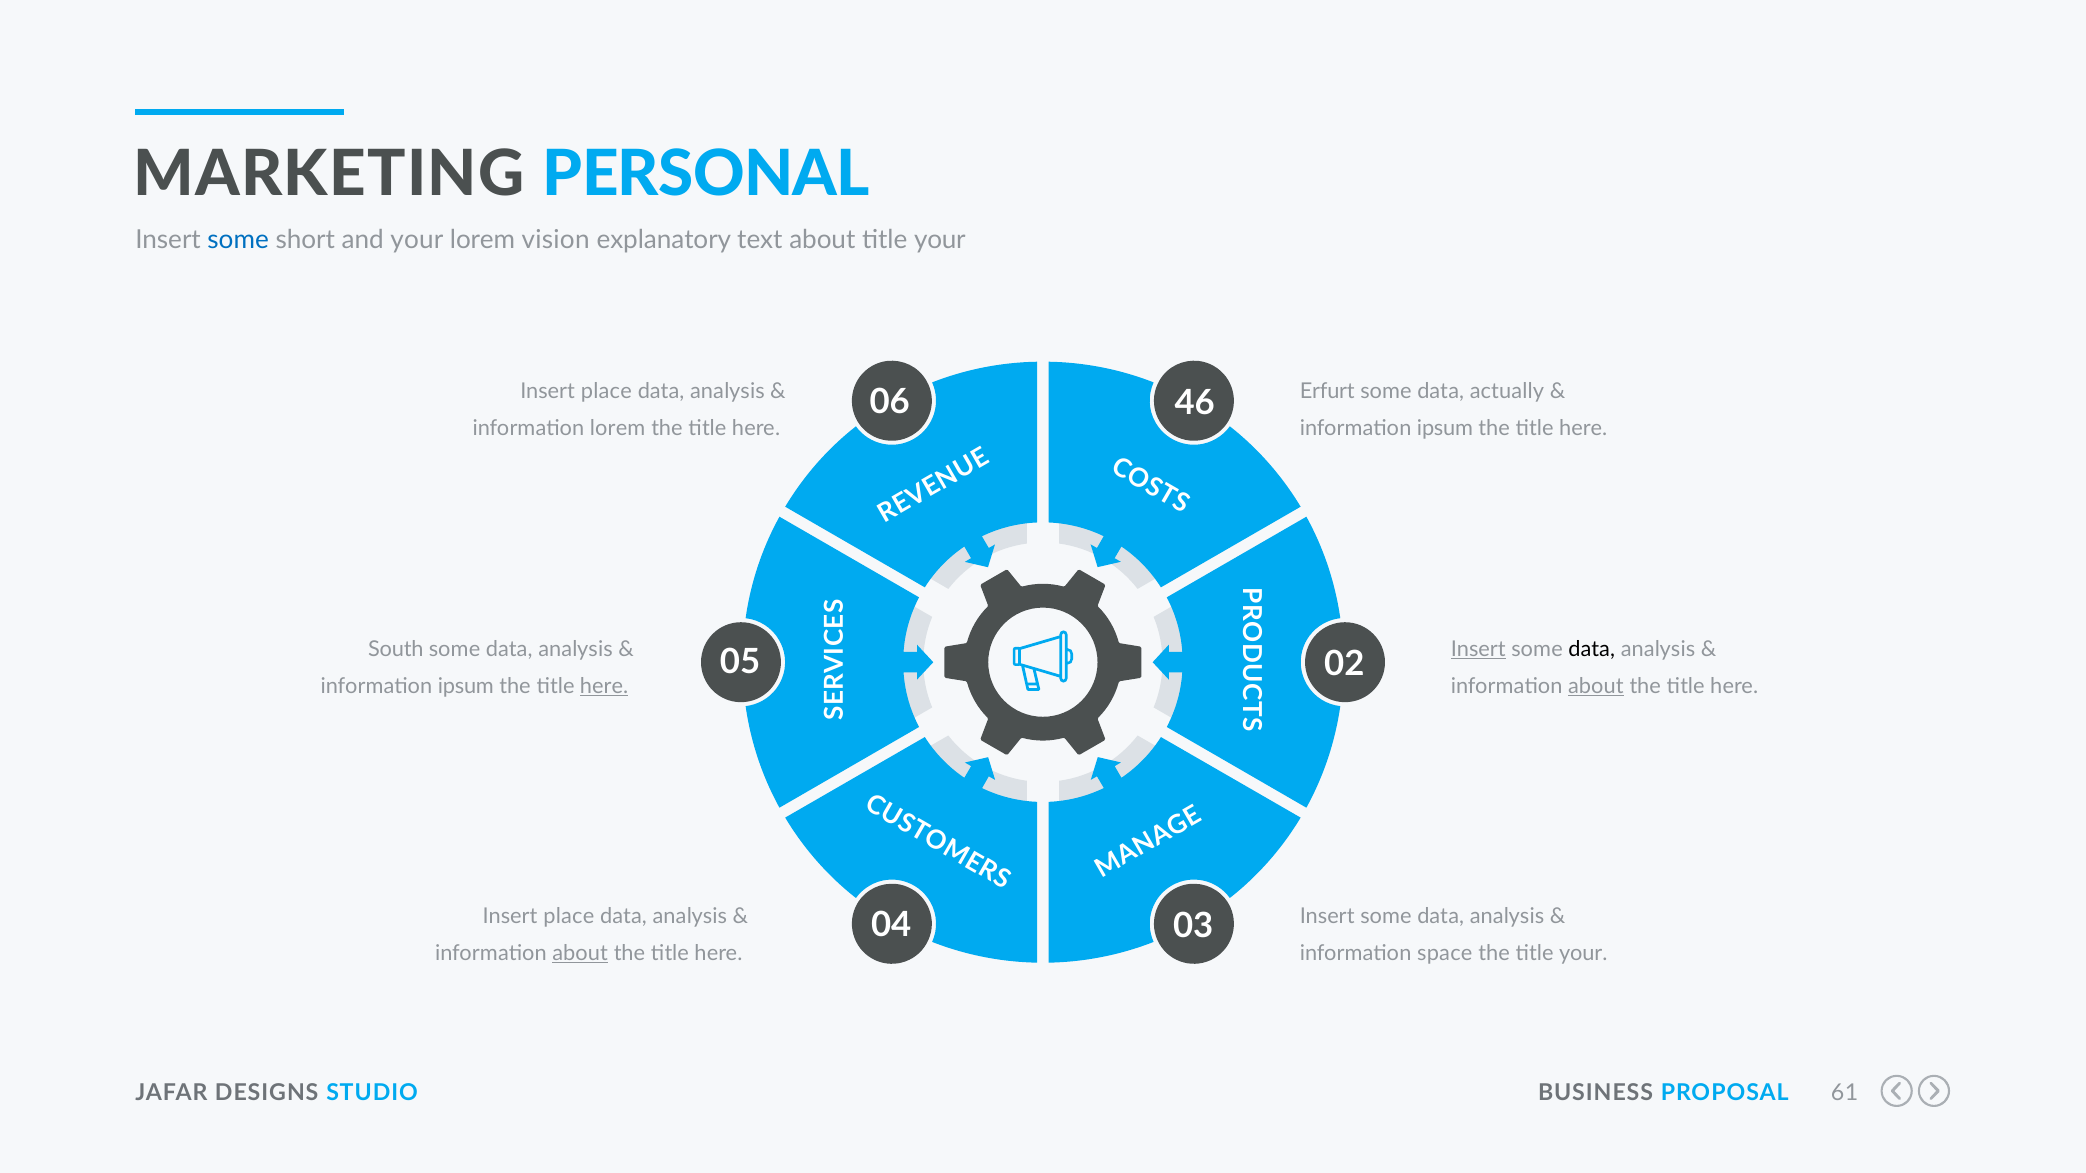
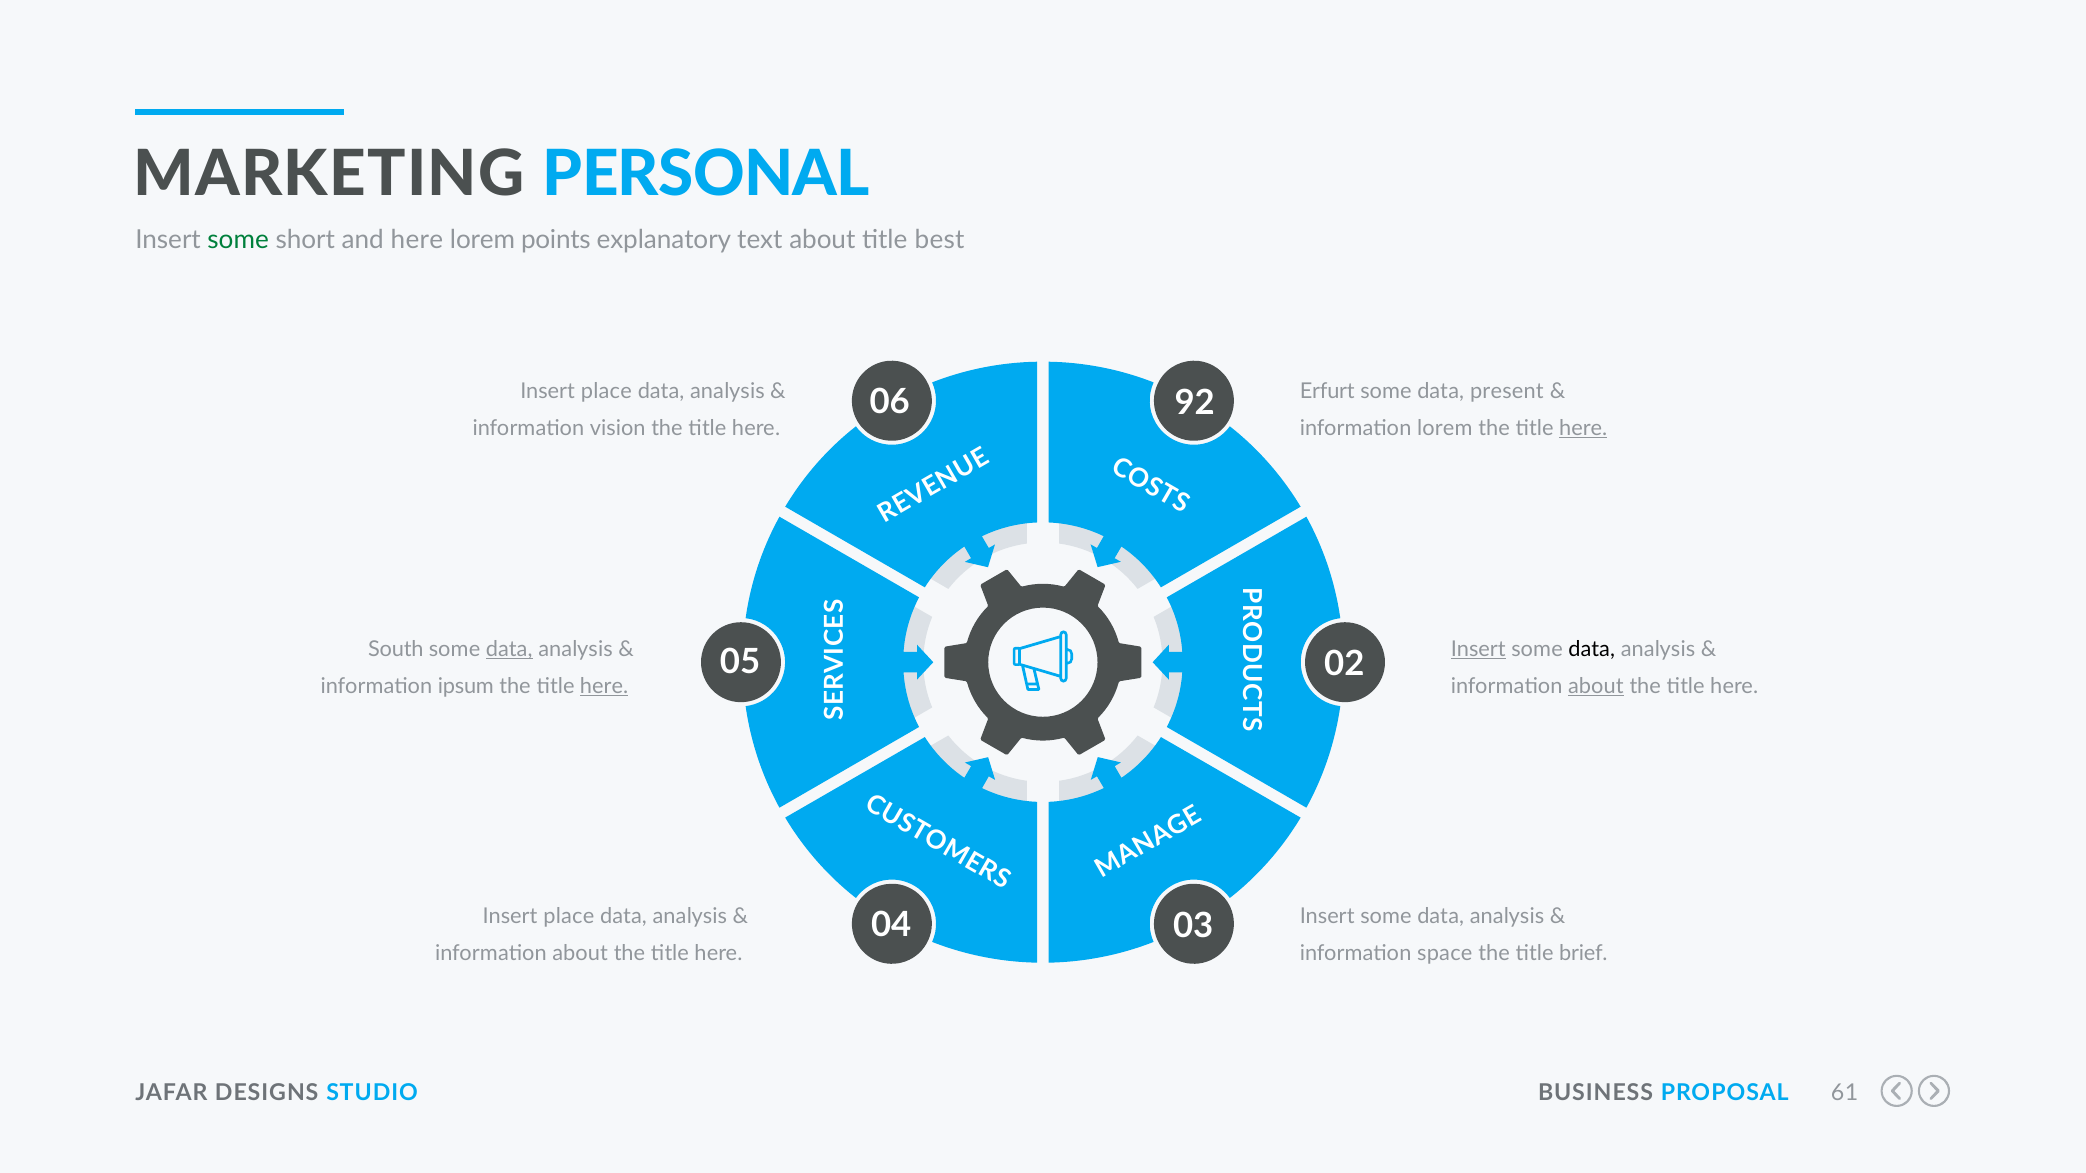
some colour: blue -> green (238, 240)
and your: your -> here (417, 240)
vision: vision -> points (556, 240)
about title your: your -> best (940, 240)
actually: actually -> present (1507, 392)
46: 46 -> 92 (1195, 403)
information lorem: lorem -> vision (618, 428)
ipsum: ipsum -> lorem (1445, 428)
here underline: none -> present (1583, 428)
data underline: none -> present (509, 650)
about underline: present -> none (580, 953)
the title your: your -> brief (1583, 953)
